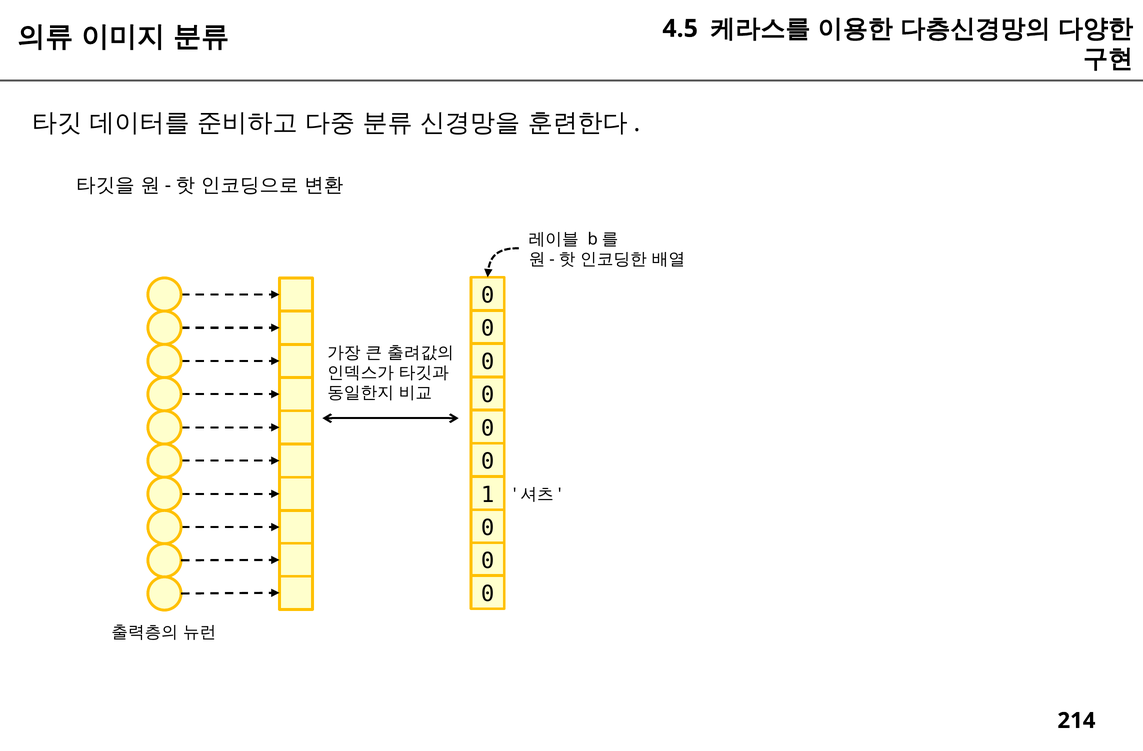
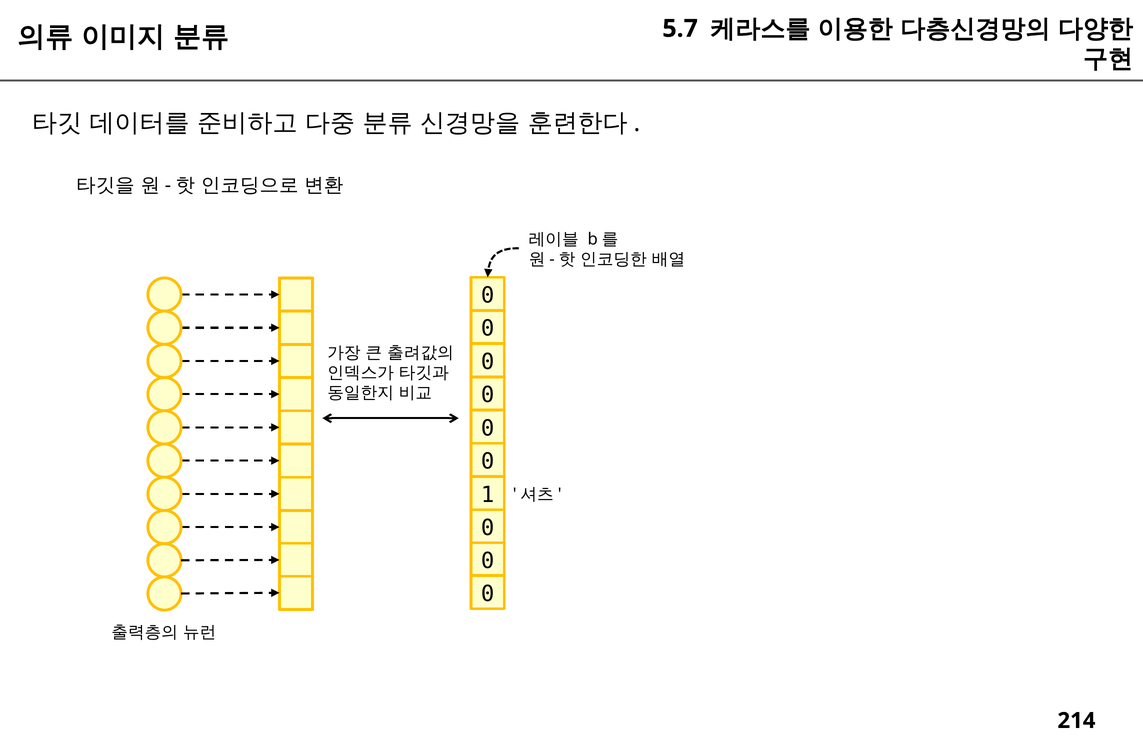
4.5: 4.5 -> 5.7 (680, 29)
